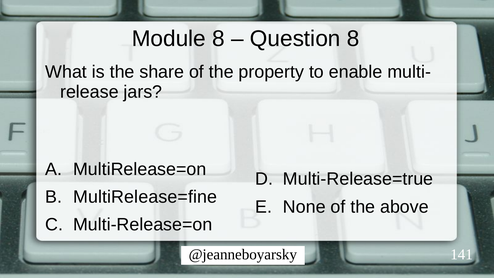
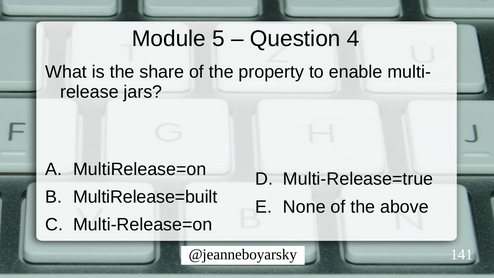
Module 8: 8 -> 5 (219, 39)
Question 8: 8 -> 4 (353, 39)
MultiRelease=fine: MultiRelease=fine -> MultiRelease=built (145, 197)
